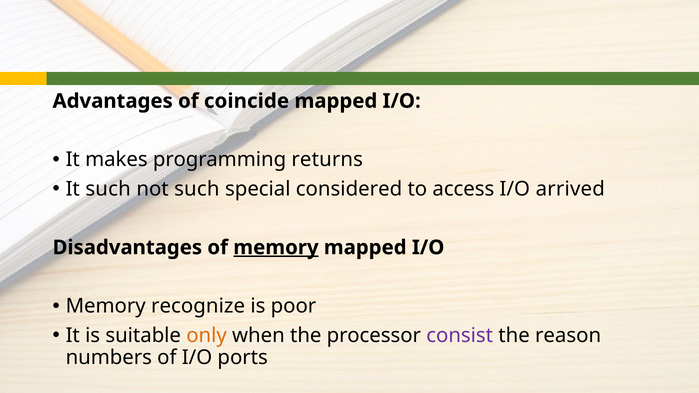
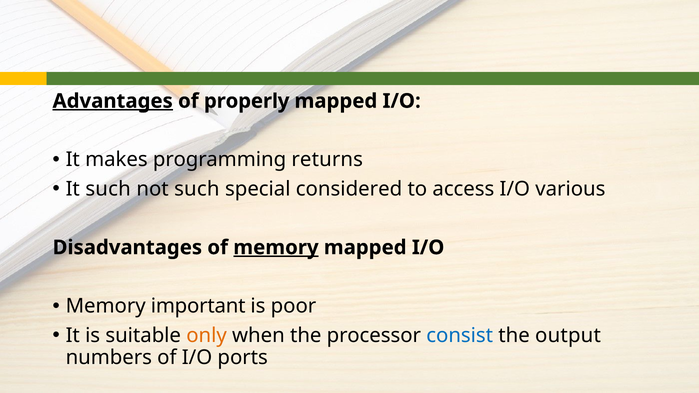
Advantages underline: none -> present (113, 101)
coincide: coincide -> properly (247, 101)
arrived: arrived -> various (570, 189)
recognize: recognize -> important (198, 306)
consist colour: purple -> blue (460, 336)
reason: reason -> output (568, 336)
